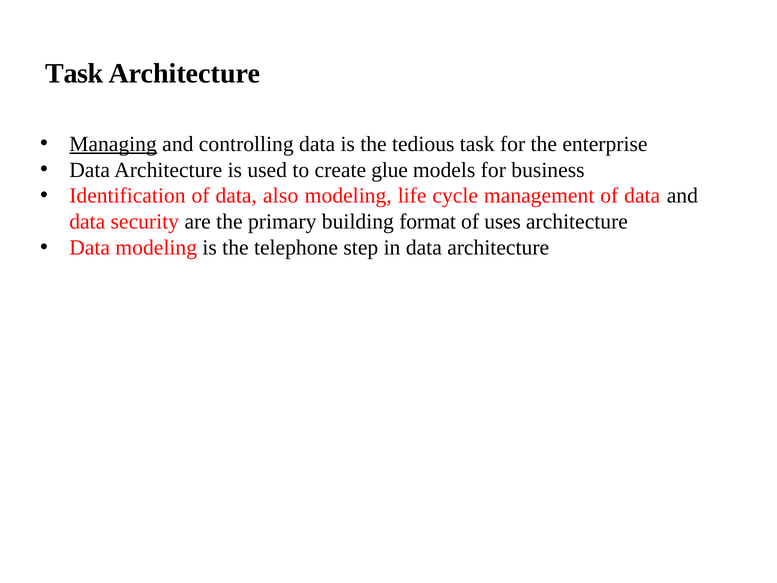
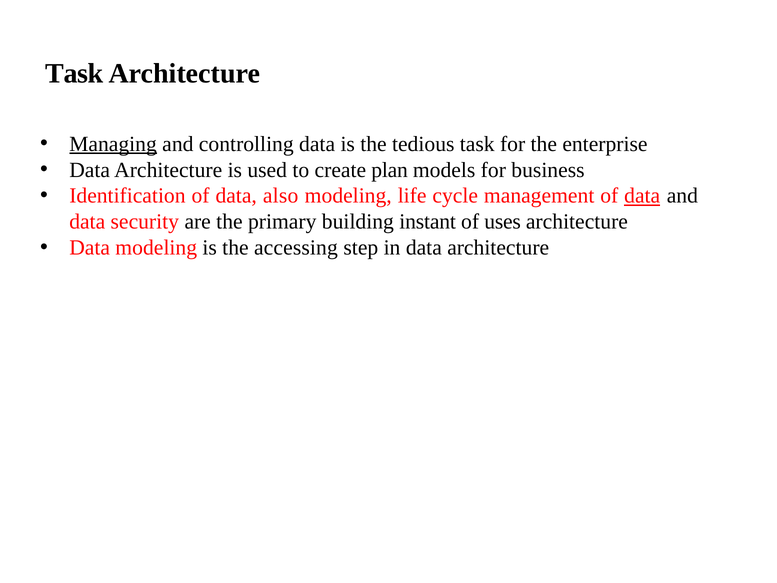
glue: glue -> plan (390, 170)
data underline: none -> present (642, 196)
format: format -> instant (428, 222)
telephone: telephone -> accessing (296, 248)
